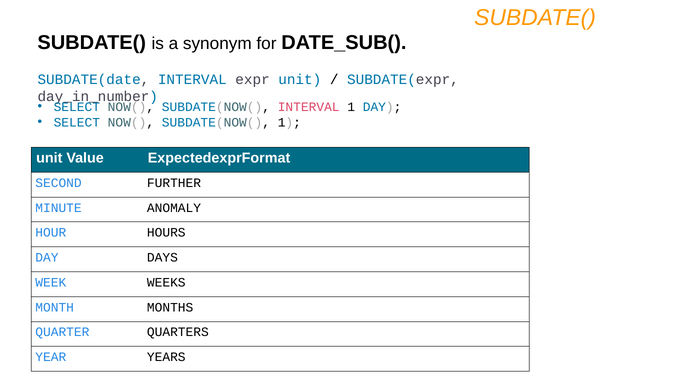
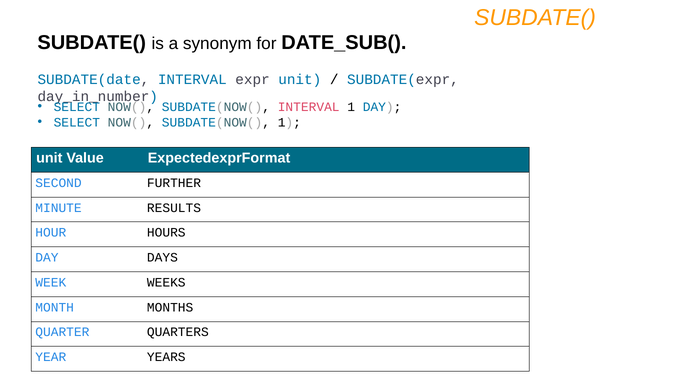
ANOMALY: ANOMALY -> RESULTS (174, 208)
